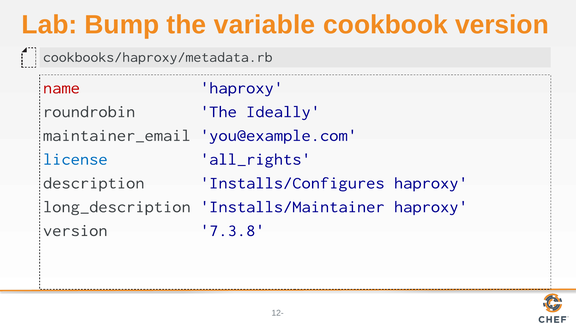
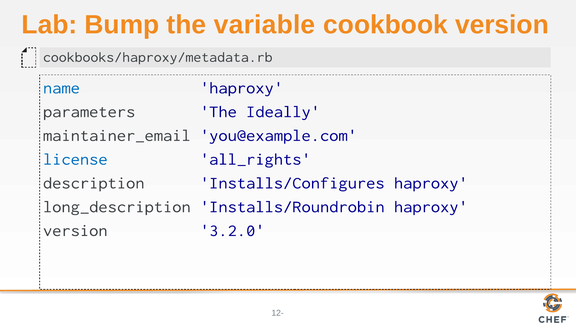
name colour: red -> blue (61, 88)
roundrobin: roundrobin -> parameters (89, 112)
Installs/Maintainer: Installs/Maintainer -> Installs/Roundrobin (292, 207)
7.3.8: 7.3.8 -> 3.2.0 (232, 230)
